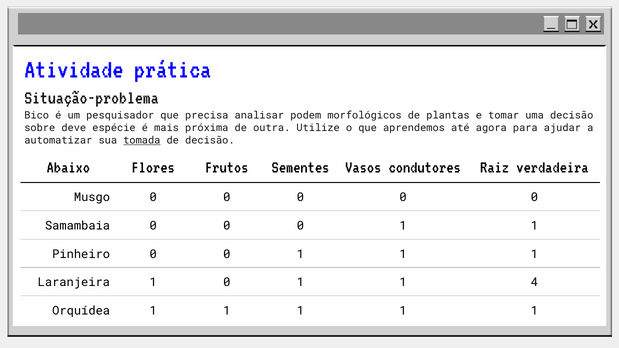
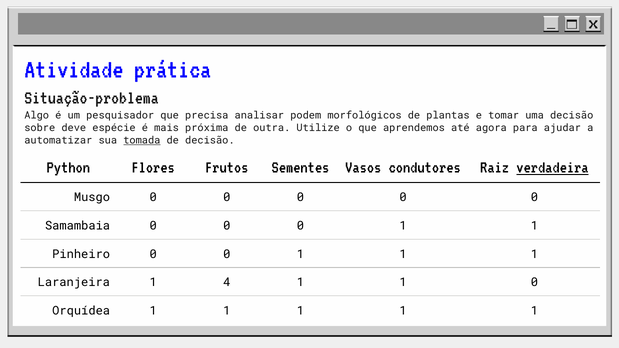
Bico: Bico -> Algo (37, 116)
Abaixo: Abaixo -> Python (68, 167)
verdadeira underline: none -> present (552, 167)
1 0: 0 -> 4 (227, 283)
1 4: 4 -> 0 (534, 283)
